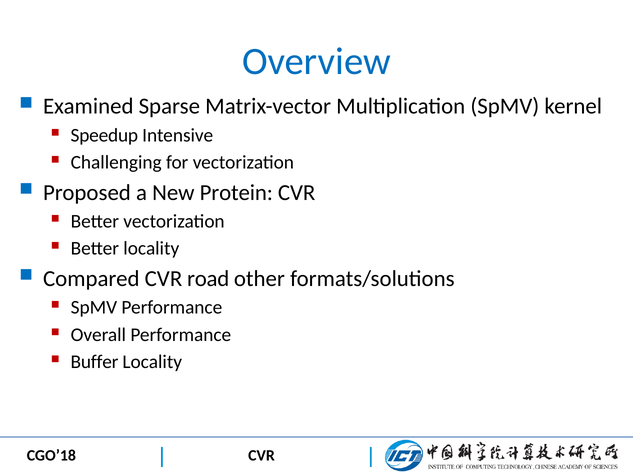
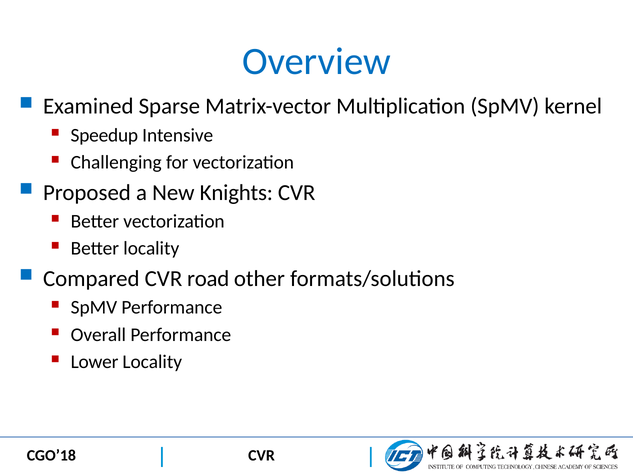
Protein: Protein -> Knights (236, 192)
Buffer: Buffer -> Lower (95, 362)
